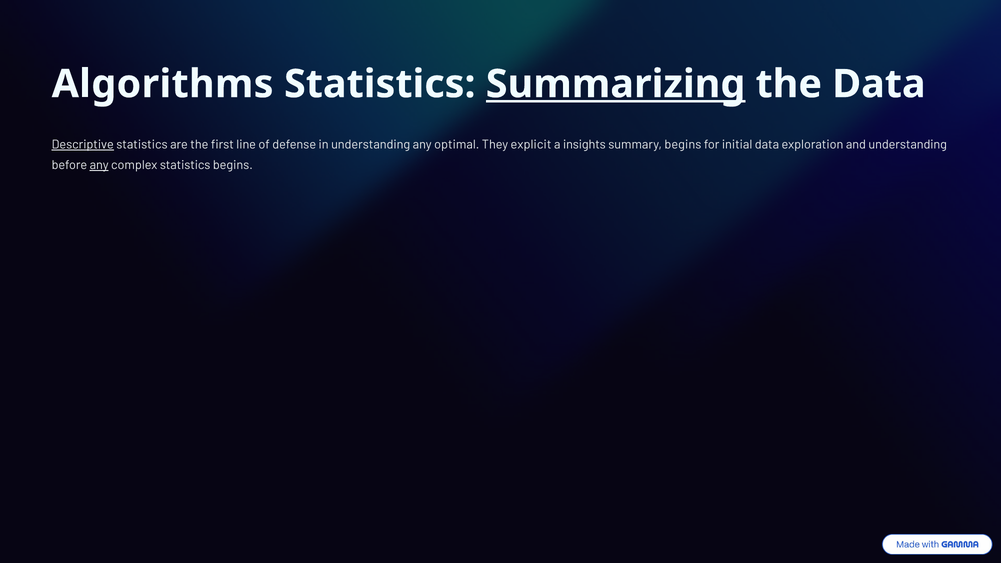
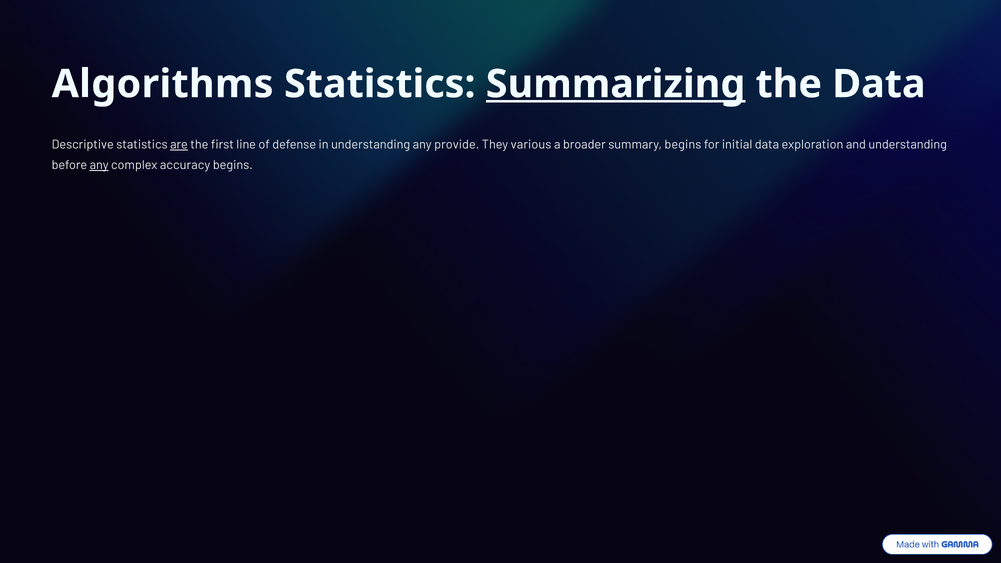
Descriptive underline: present -> none (83, 145)
are underline: none -> present (179, 145)
optimal: optimal -> provide (457, 145)
explicit: explicit -> various (531, 145)
insights: insights -> broader (584, 145)
complex statistics: statistics -> accuracy (185, 165)
